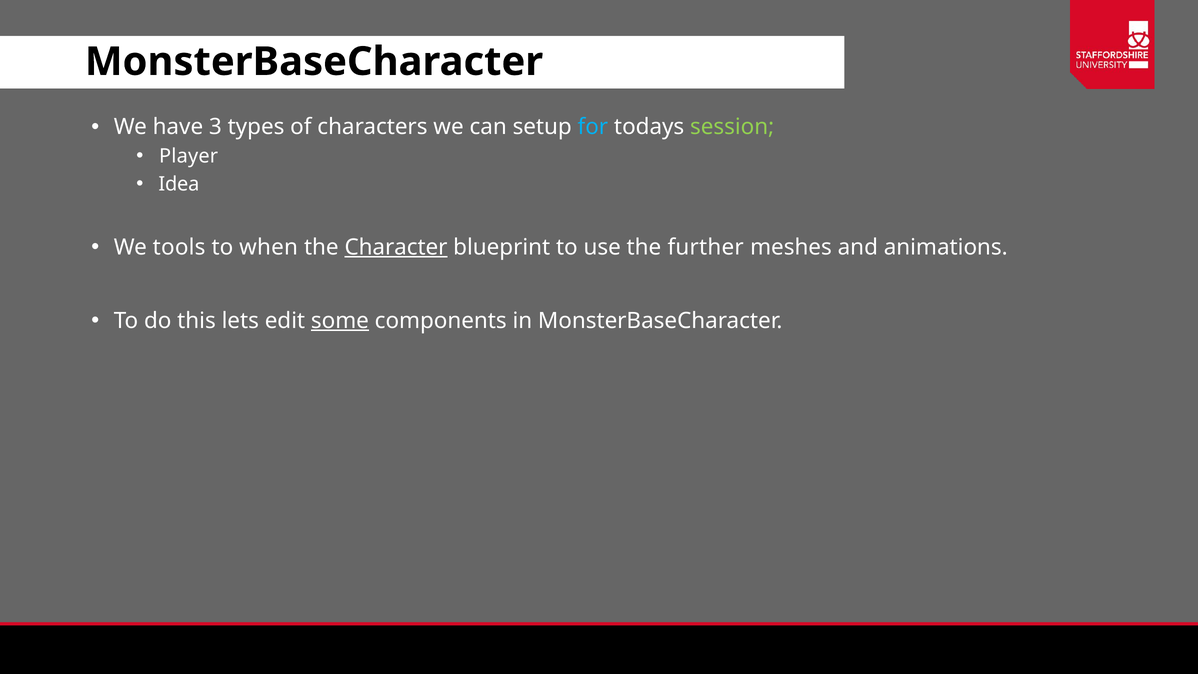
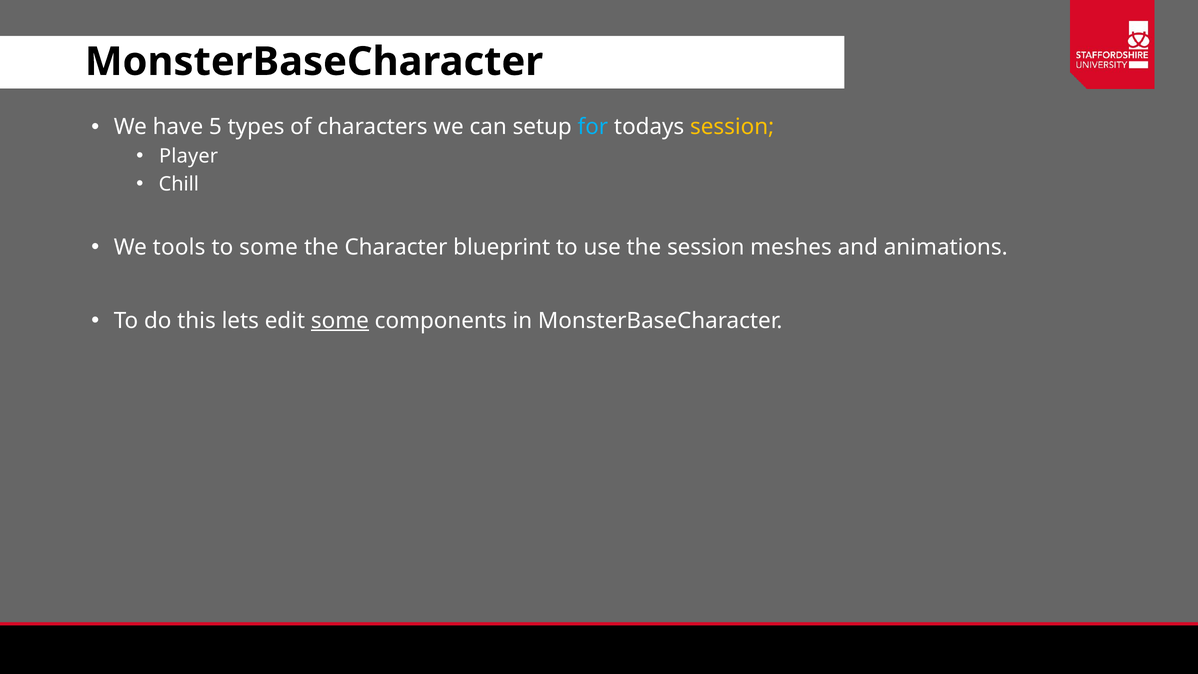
3: 3 -> 5 (215, 127)
session colour: light green -> yellow (732, 127)
Idea: Idea -> Chill (179, 184)
to when: when -> some (269, 247)
Character underline: present -> none (396, 247)
the further: further -> session (706, 247)
